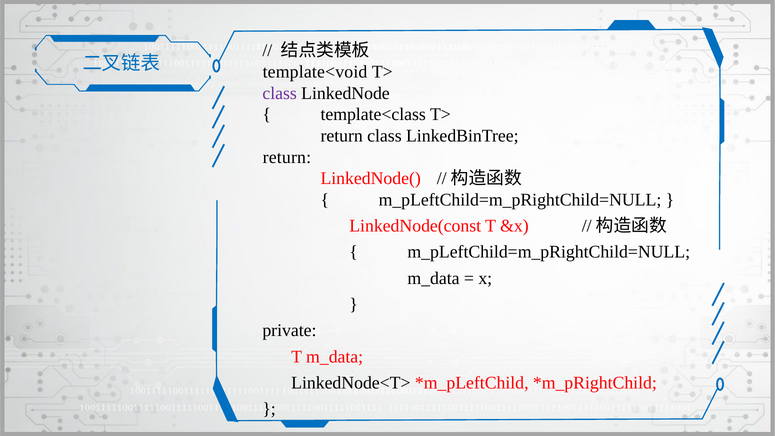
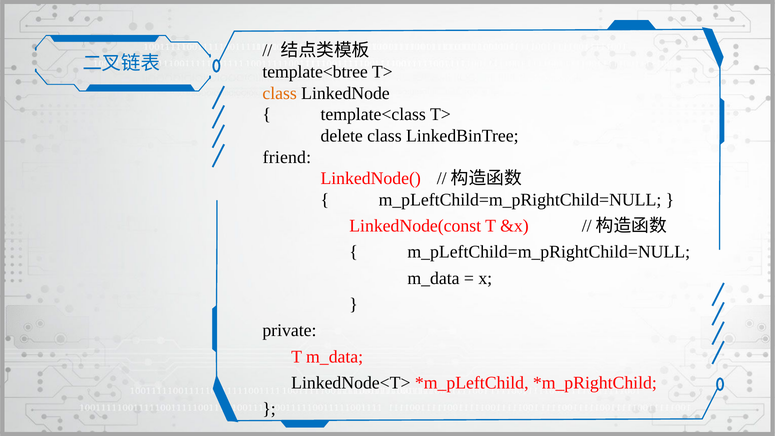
template<void: template<void -> template<btree (315, 72)
class colour: purple -> orange (280, 93)
return: return -> delete (342, 136)
return: return -> friend (287, 157)
